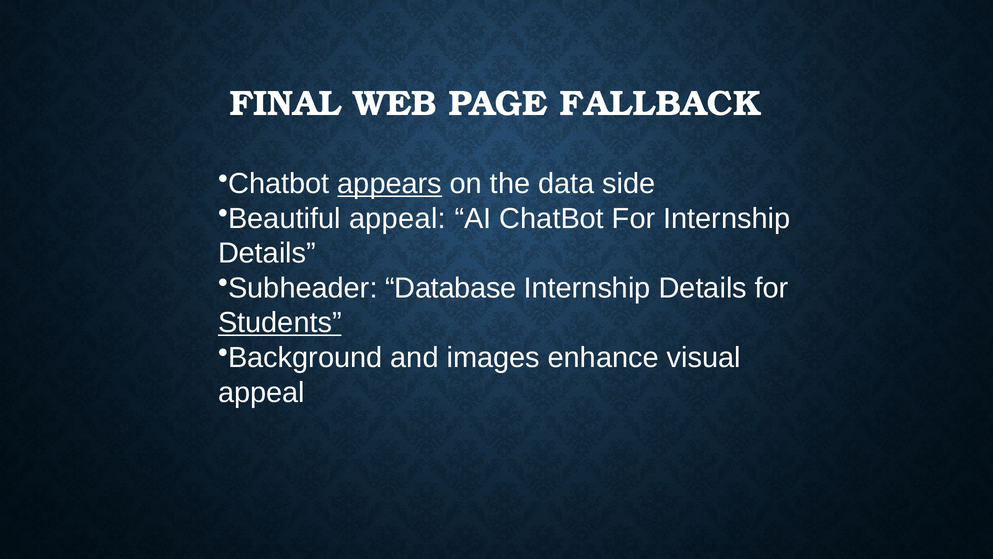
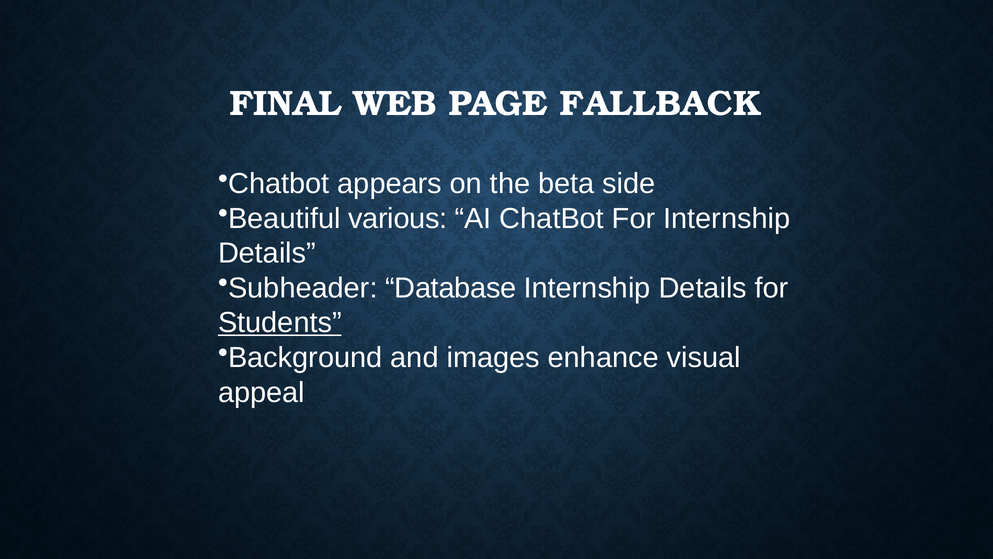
appears underline: present -> none (390, 184)
data: data -> beta (566, 184)
Beautiful appeal: appeal -> various (398, 218)
